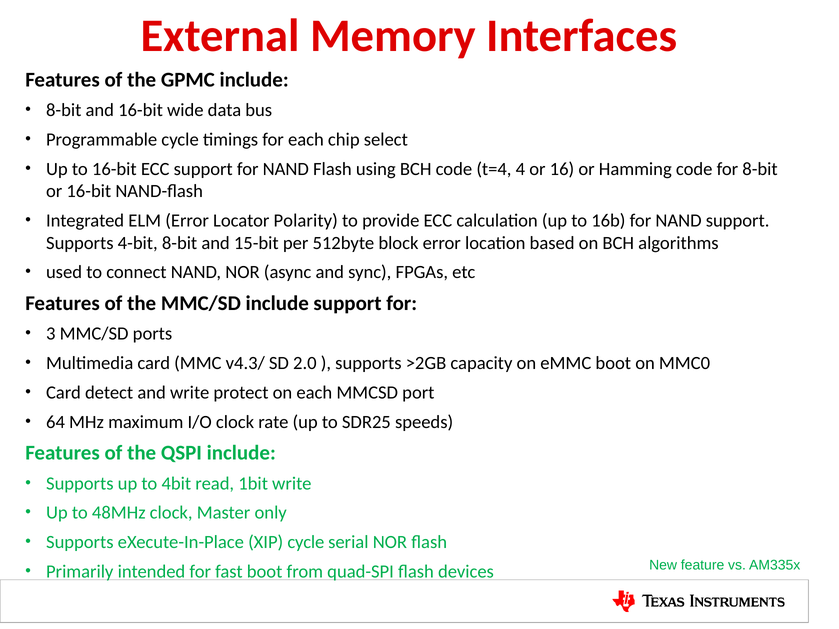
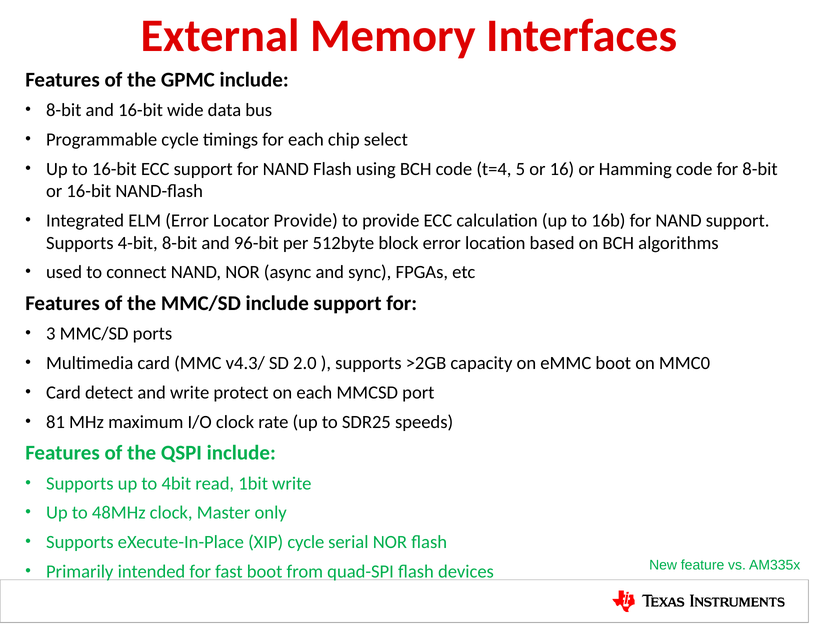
4: 4 -> 5 (520, 169)
Locator Polarity: Polarity -> Provide (306, 221)
15-bit: 15-bit -> 96-bit (256, 243)
64: 64 -> 81 (56, 422)
